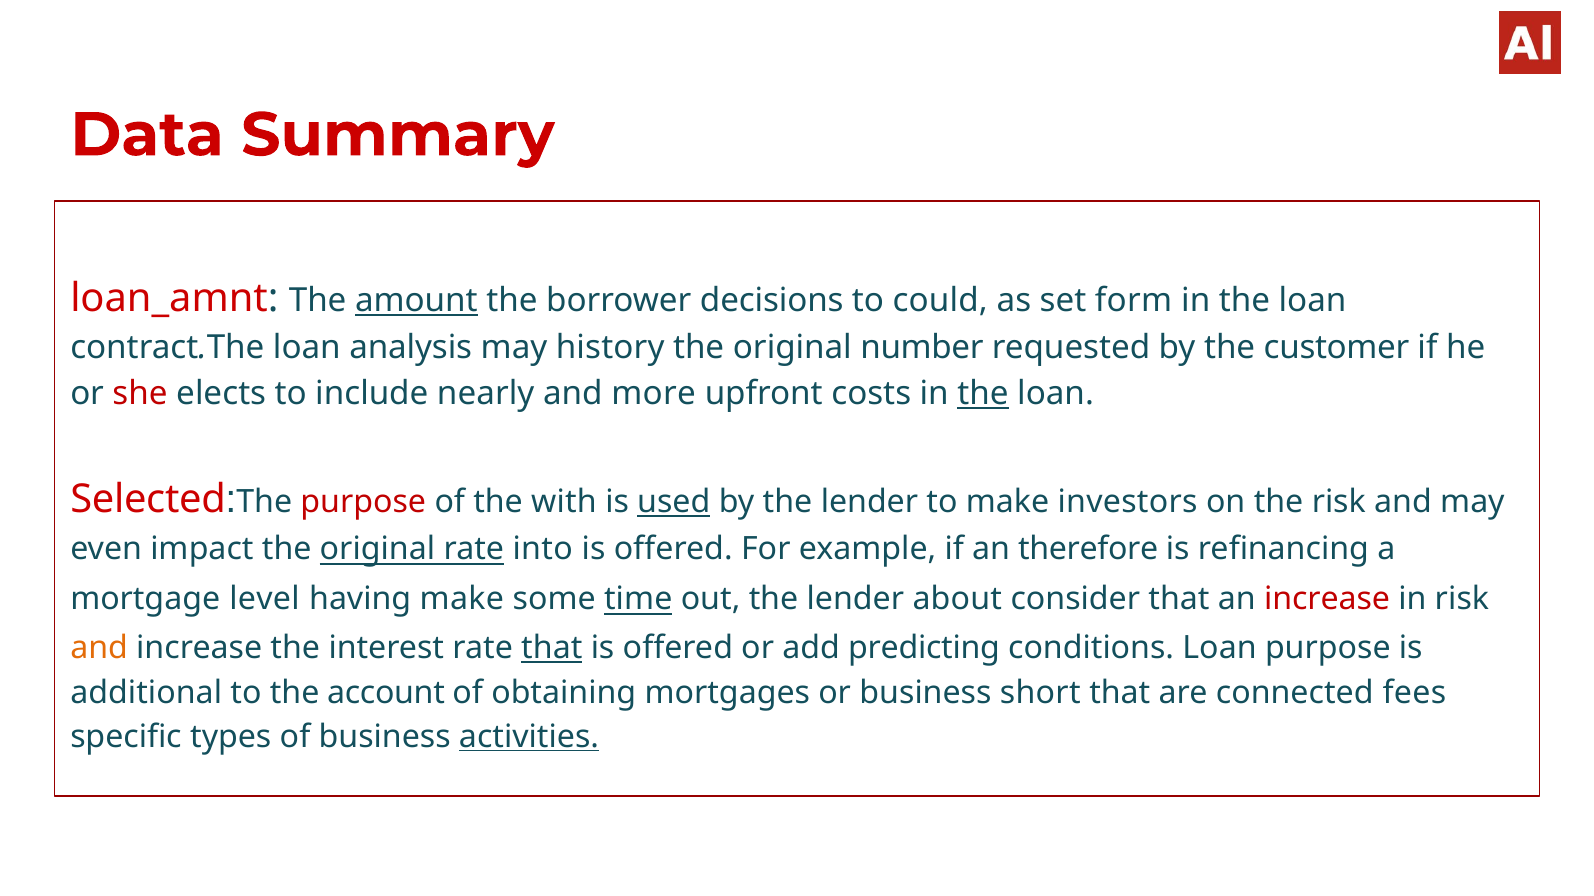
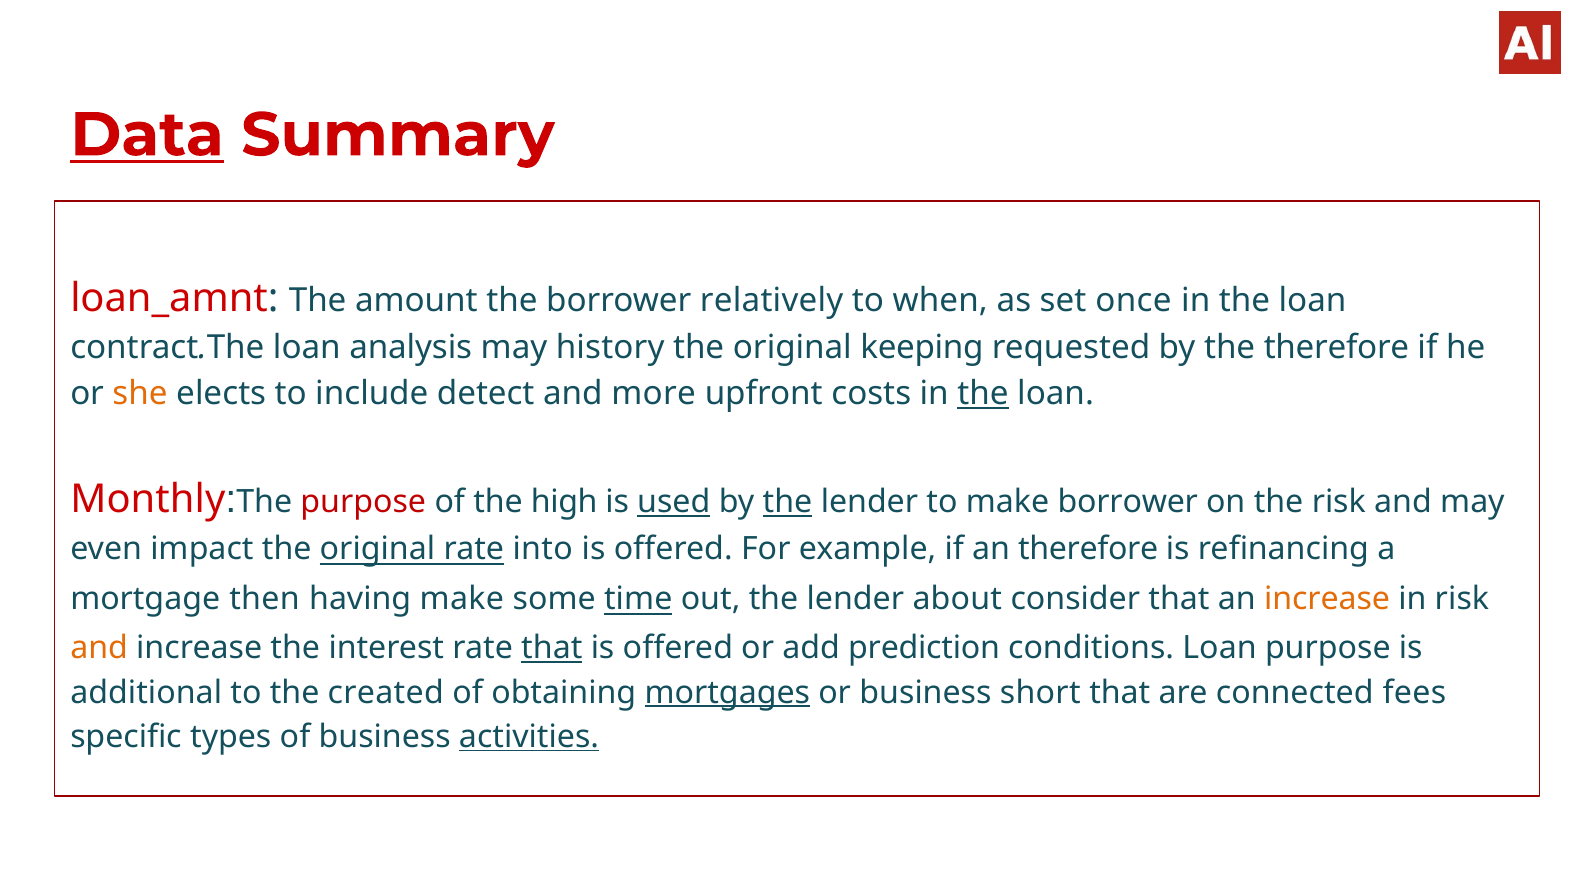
Data underline: none -> present (147, 135)
amount underline: present -> none (416, 301)
decisions: decisions -> relatively (772, 301)
could: could -> when (940, 301)
form: form -> once (1134, 301)
number: number -> keeping (922, 348)
the customer: customer -> therefore (1336, 348)
she colour: red -> orange (140, 394)
nearly: nearly -> detect (486, 394)
Selected: Selected -> Monthly (148, 500)
with: with -> high (564, 503)
the underline: none -> present (787, 503)
make investors: investors -> borrower (1128, 503)
level: level -> then (264, 599)
increase colour: red -> orange (1327, 599)
predicting: predicting -> prediction (924, 649)
account: account -> created (386, 693)
mortgages underline: none -> present (727, 693)
